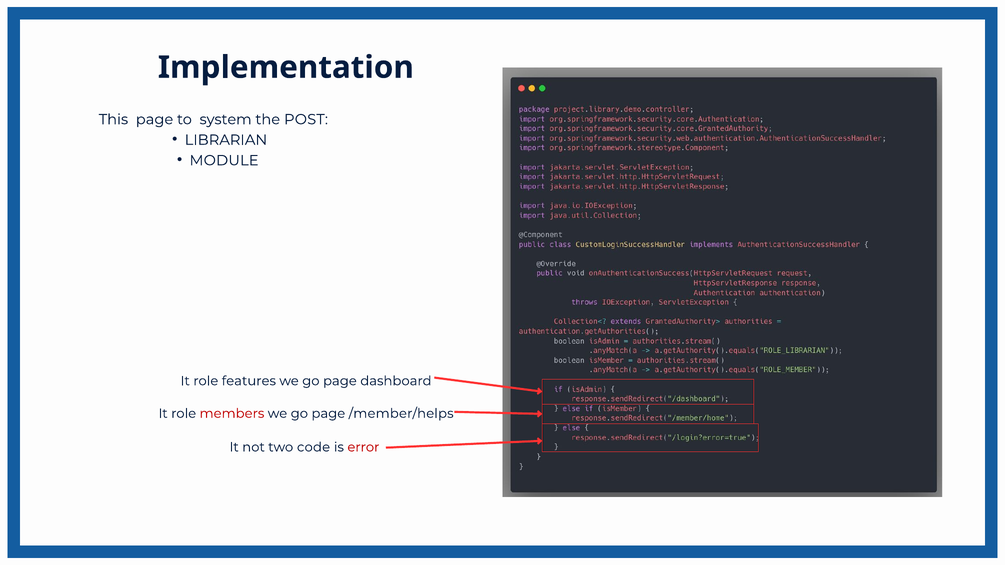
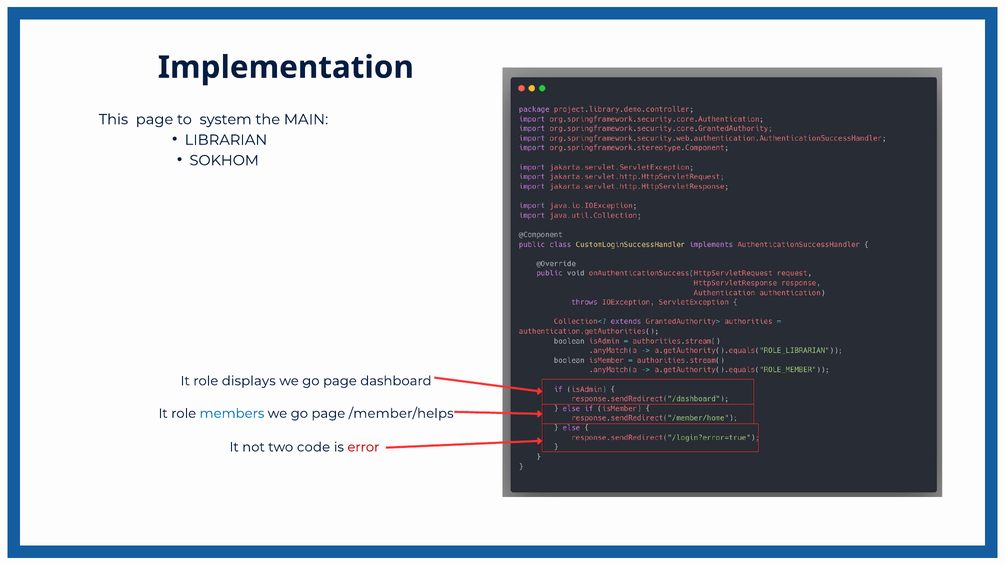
POST: POST -> MAIN (306, 119)
MODULE: MODULE -> SOKHOM (224, 161)
features: features -> displays (249, 381)
members colour: red -> blue (232, 414)
